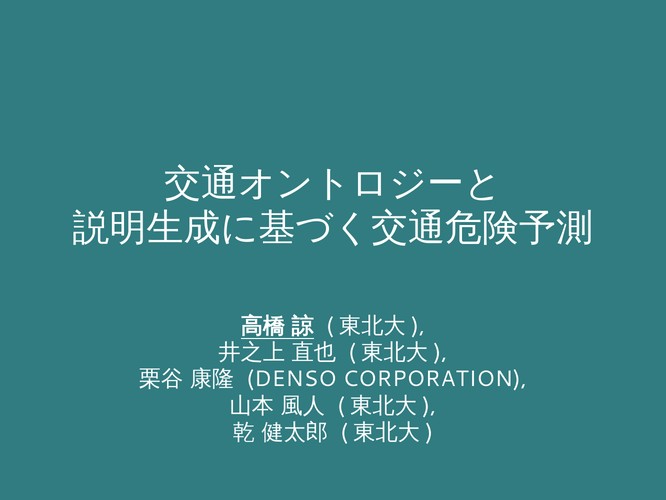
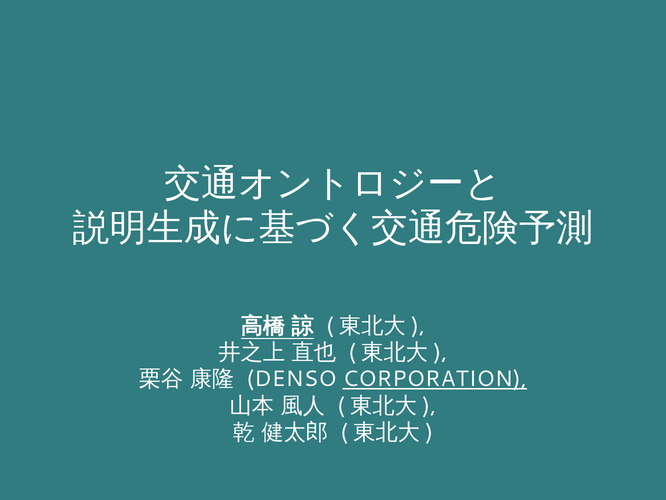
CORPORATION underline: none -> present (435, 379)
